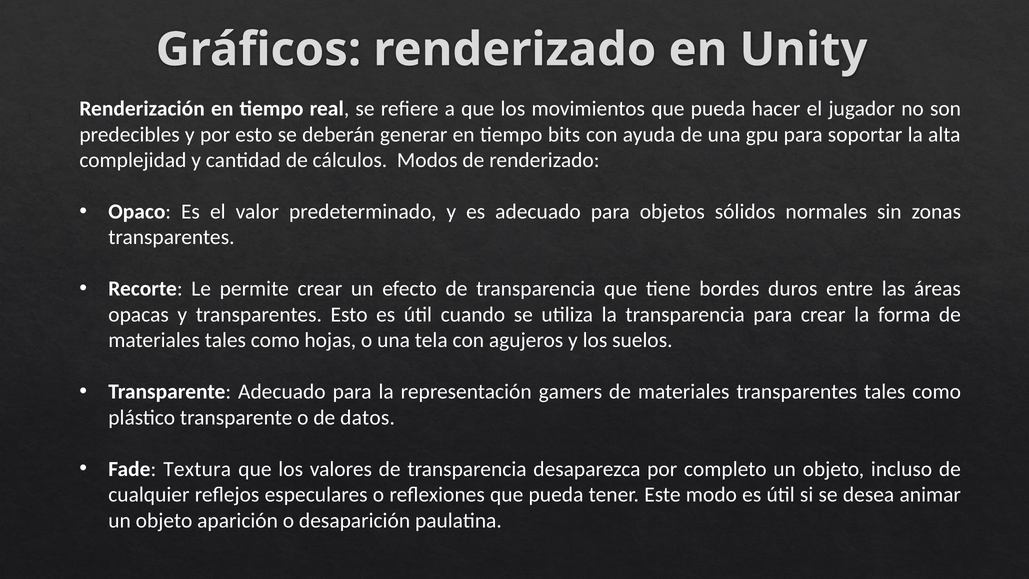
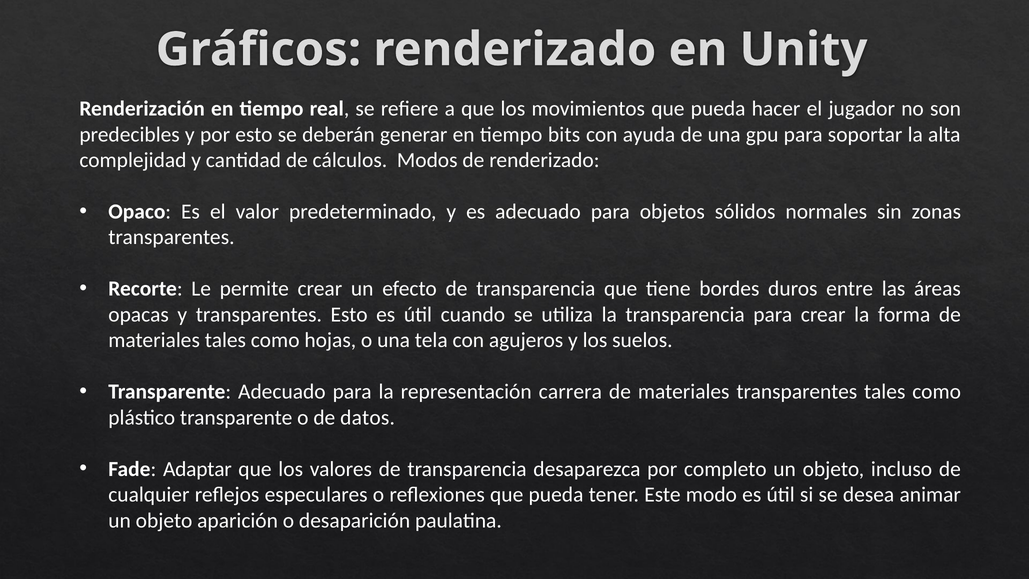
gamers: gamers -> carrera (570, 392)
Textura: Textura -> Adaptar (197, 469)
